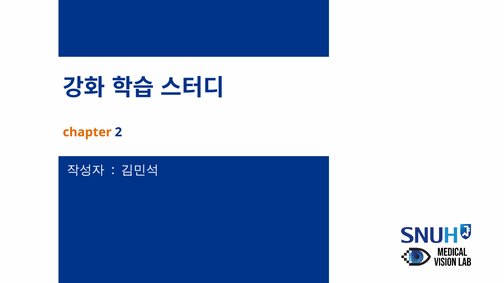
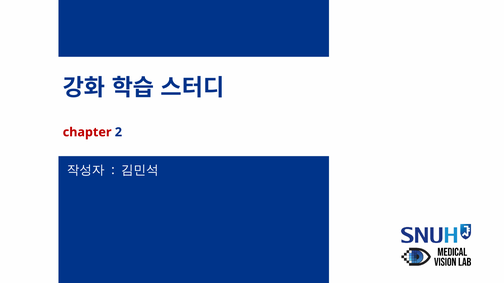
chapter colour: orange -> red (87, 132)
